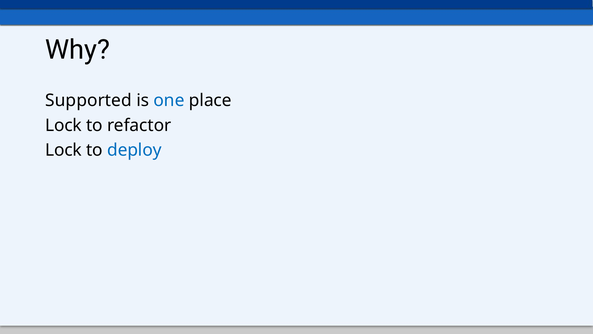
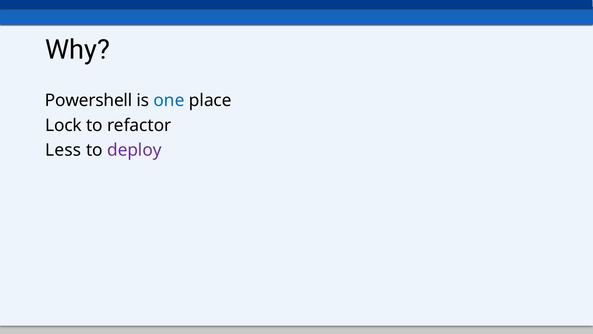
Supported: Supported -> Powershell (89, 100)
Lock: Lock -> Less (63, 150)
deploy colour: blue -> purple (134, 150)
